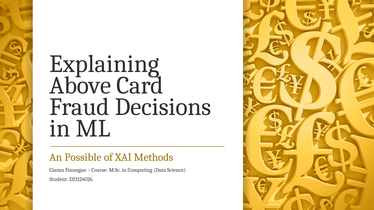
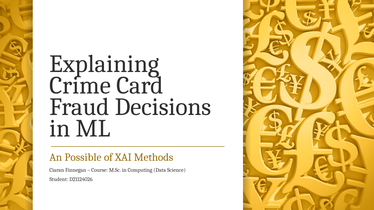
Above: Above -> Crime (80, 86)
